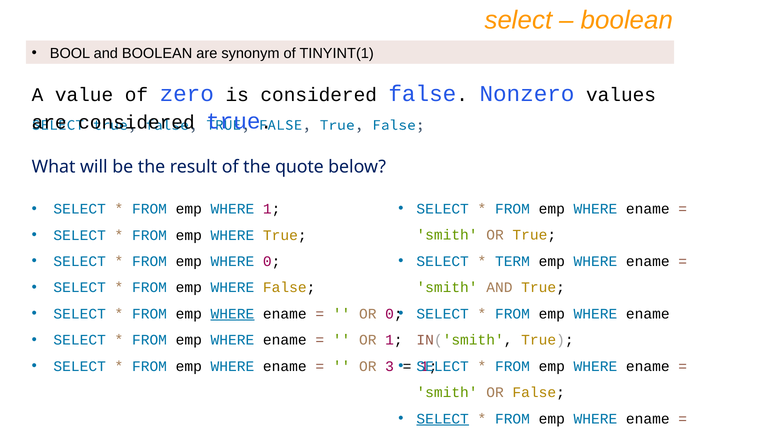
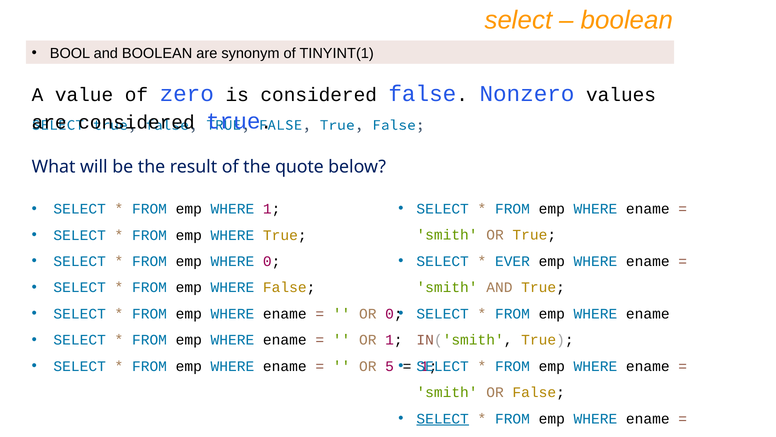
TERM: TERM -> EVER (512, 261)
WHERE underline: present -> none (232, 314)
3: 3 -> 5 (390, 366)
